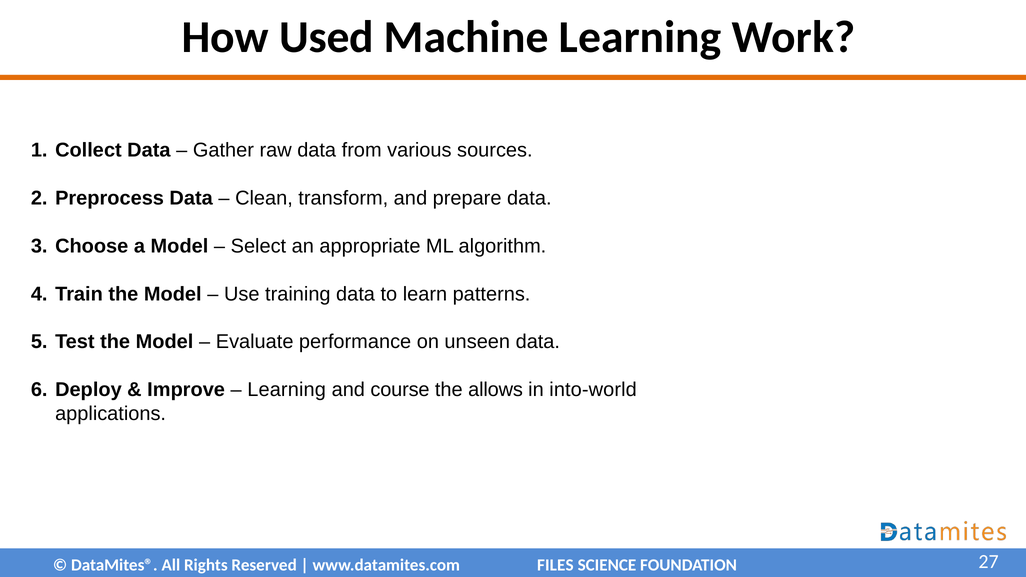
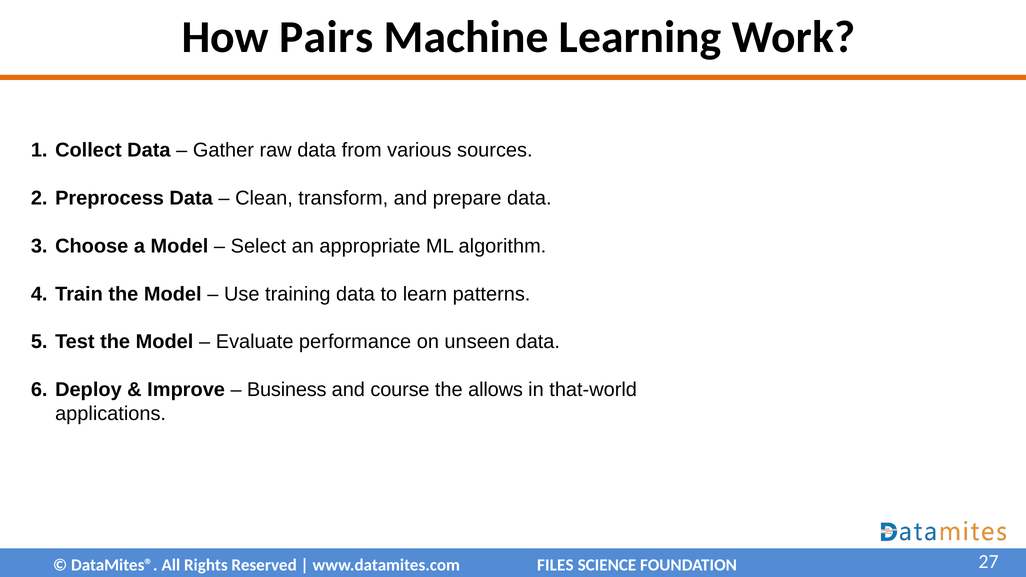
Used: Used -> Pairs (326, 37)
Learning: Learning -> Business (287, 390)
into-world: into-world -> that-world (593, 390)
